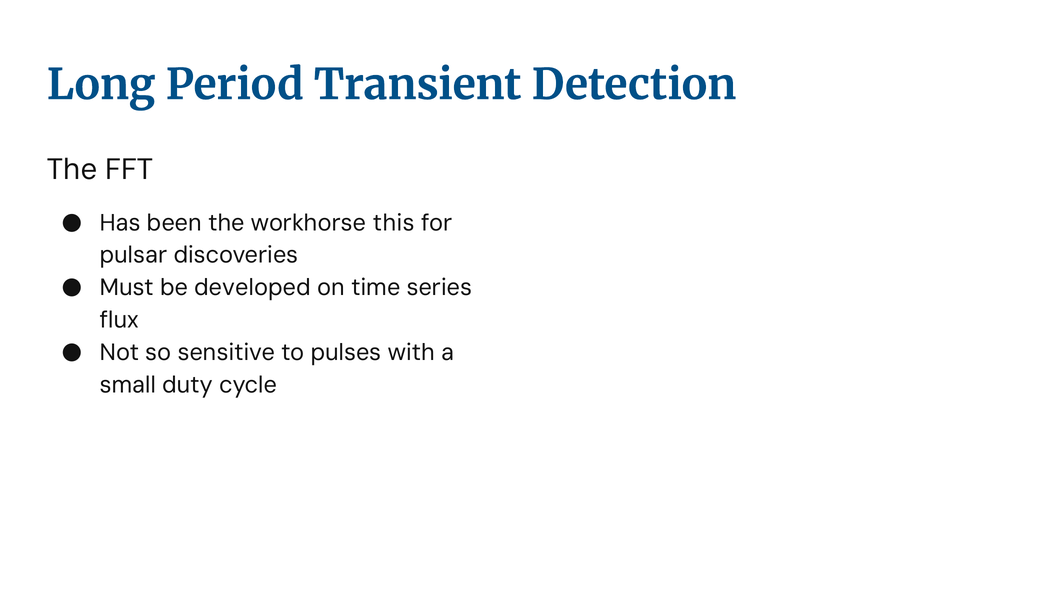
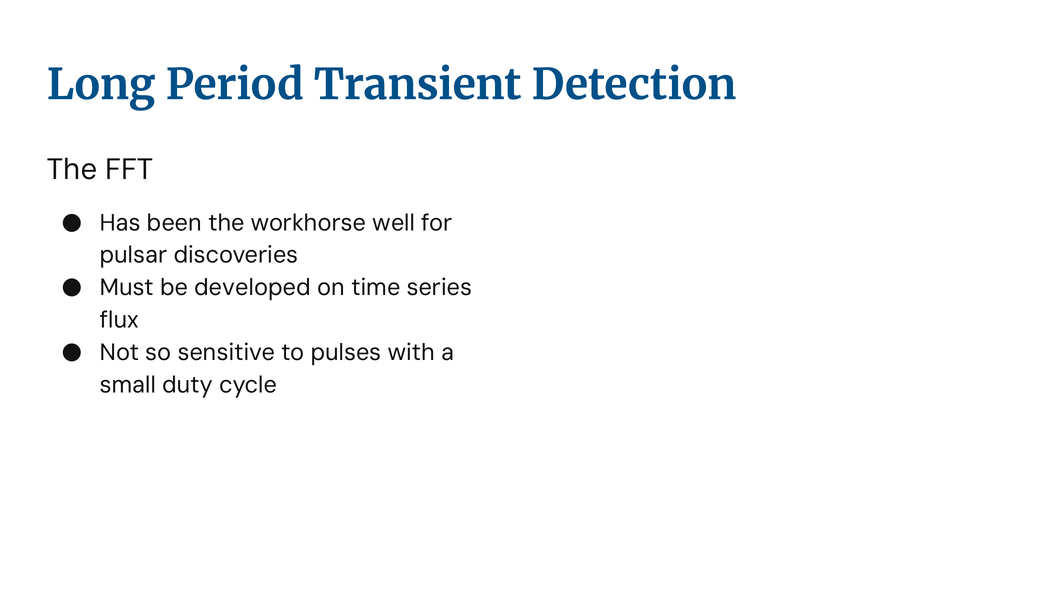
this: this -> well (394, 223)
